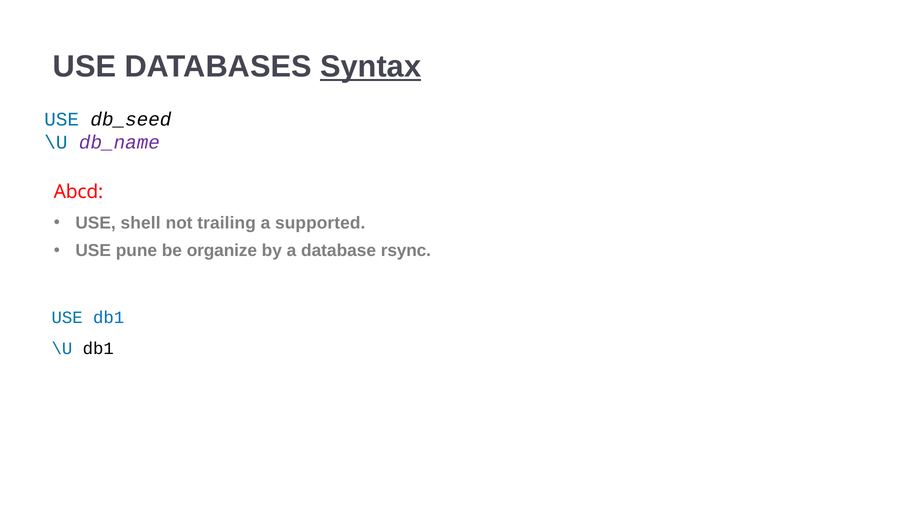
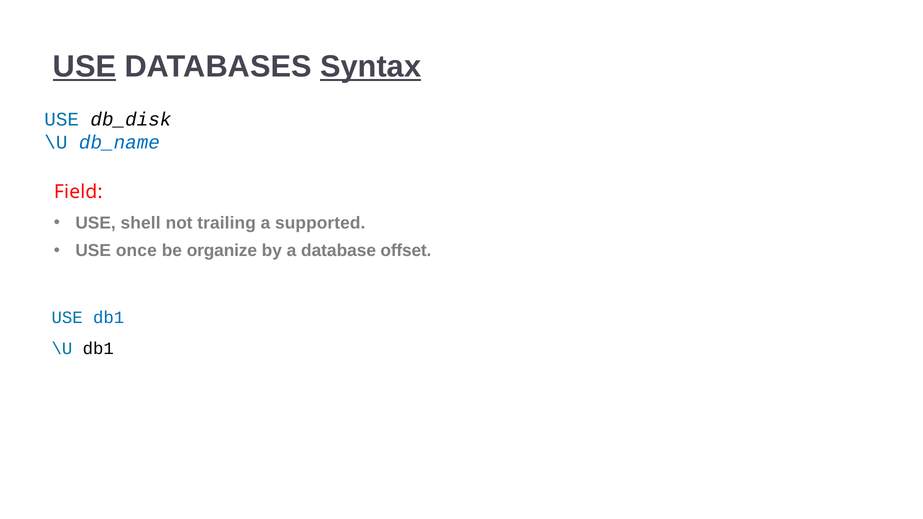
USE underline: none -> present (85, 67)
db_seed: db_seed -> db_disk (131, 120)
db_name colour: purple -> blue (119, 143)
Abcd: Abcd -> Field (78, 192)
pune: pune -> once (136, 251)
rsync: rsync -> offset (406, 251)
